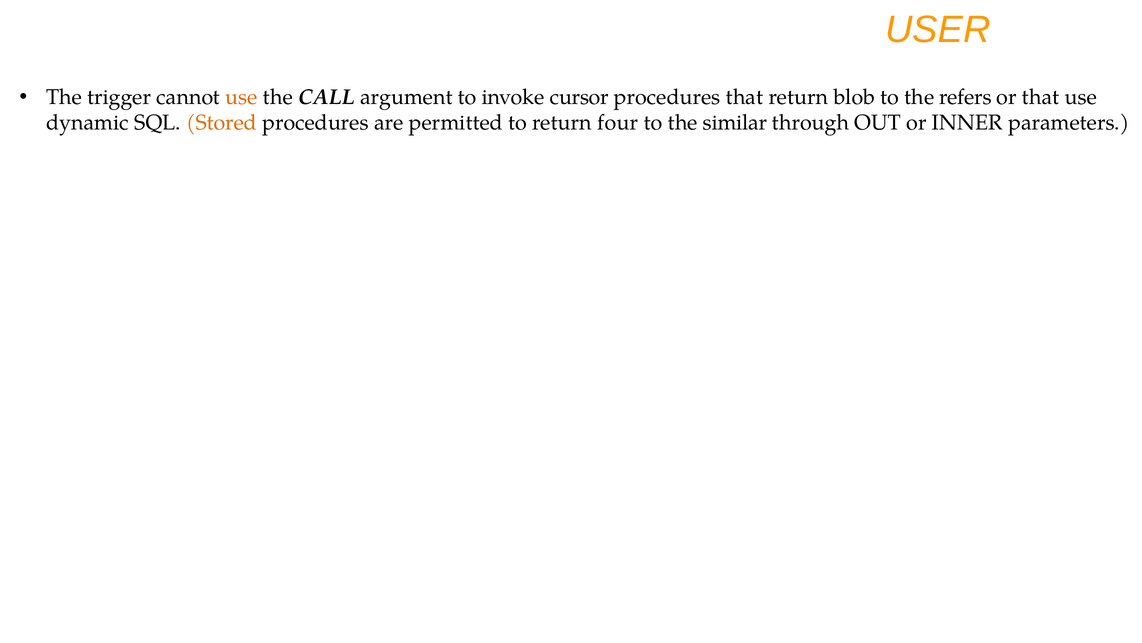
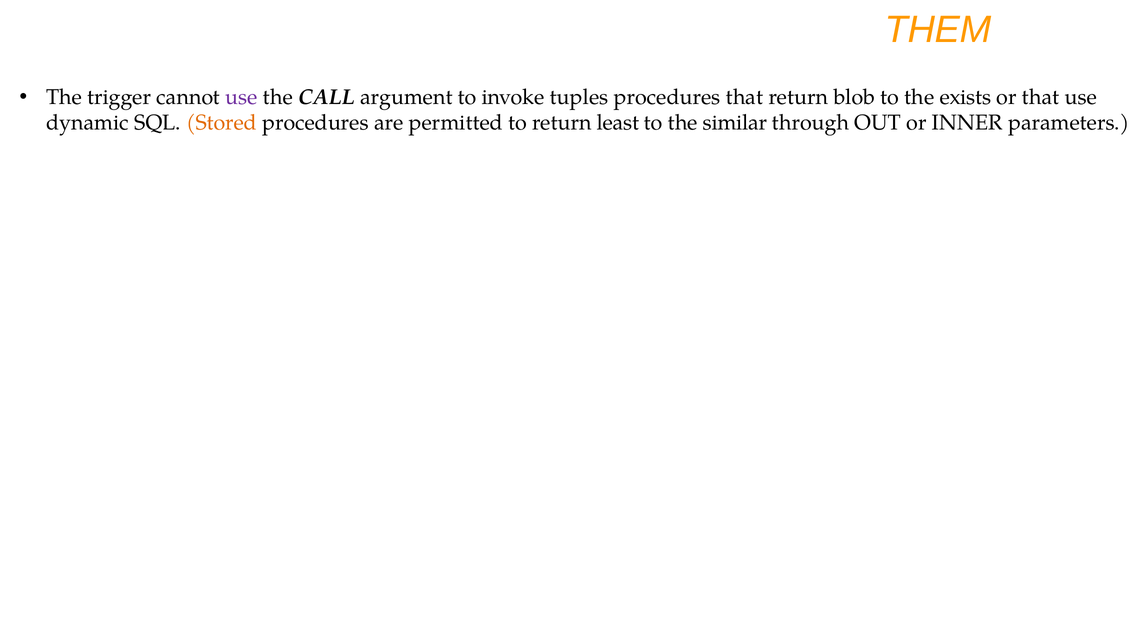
USER: USER -> THEM (938, 30)
use colour: orange -> purple (241, 97)
cursor: cursor -> tuples (579, 97)
refers: refers -> exists (965, 97)
four: four -> least (618, 123)
